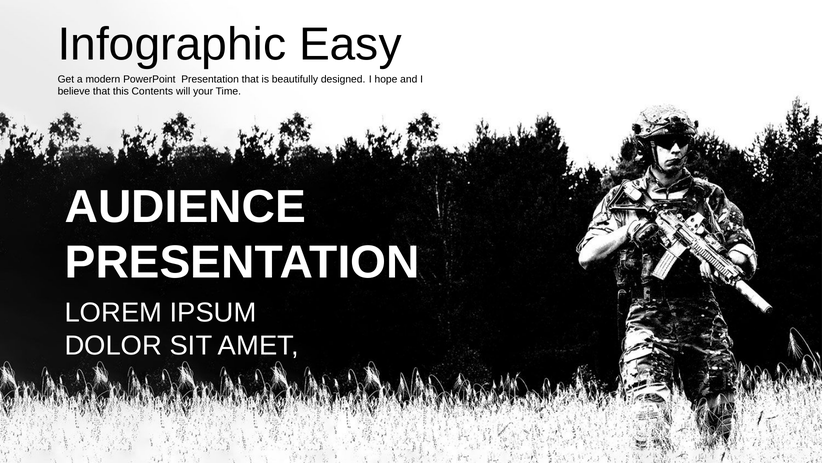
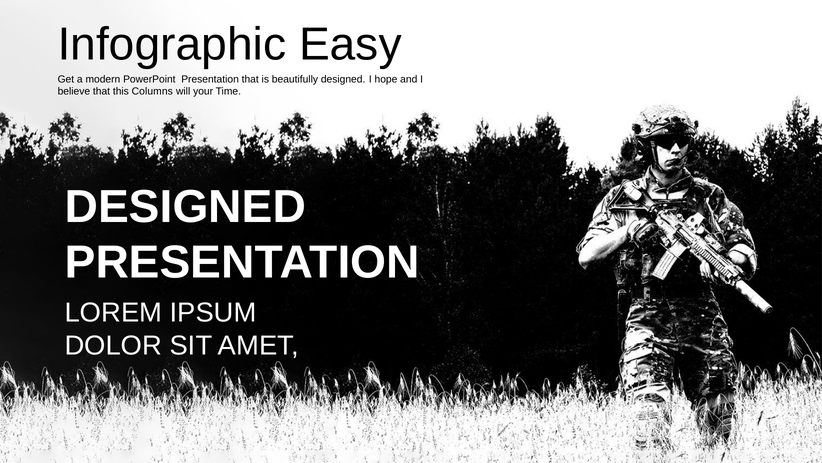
Contents: Contents -> Columns (152, 91)
AUDIENCE: AUDIENCE -> DESIGNED (185, 207)
